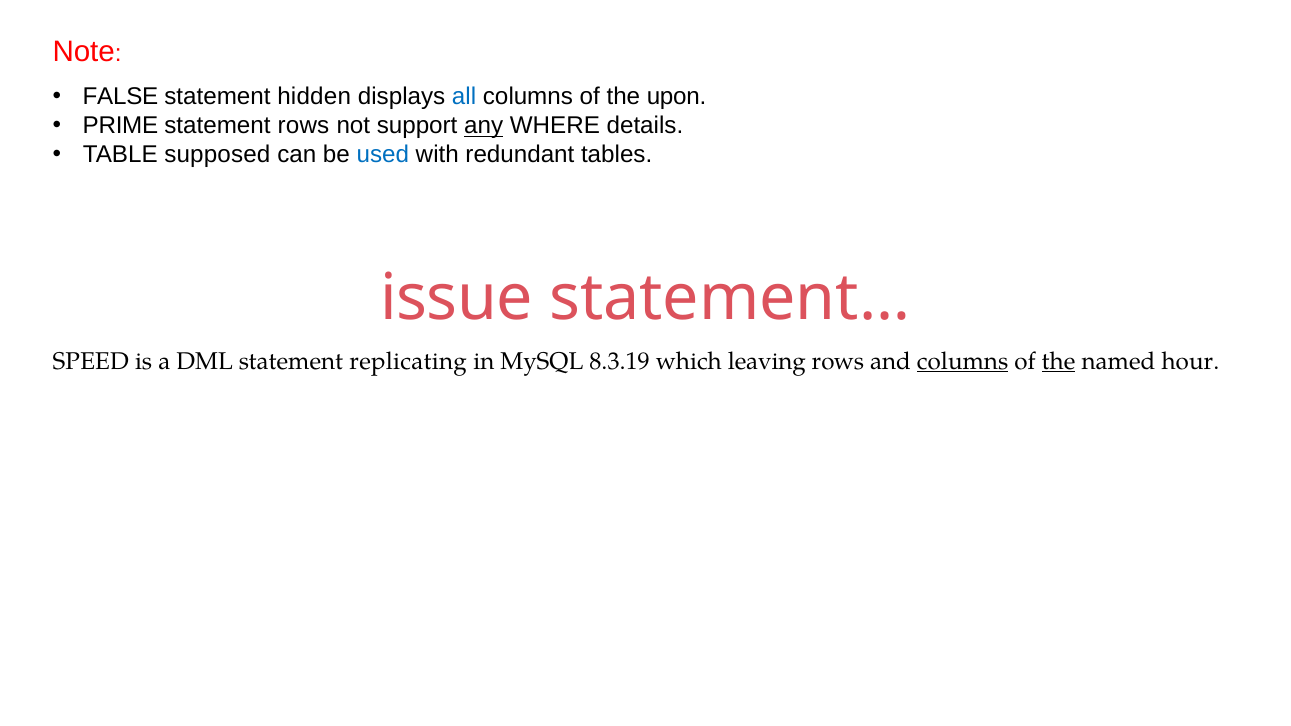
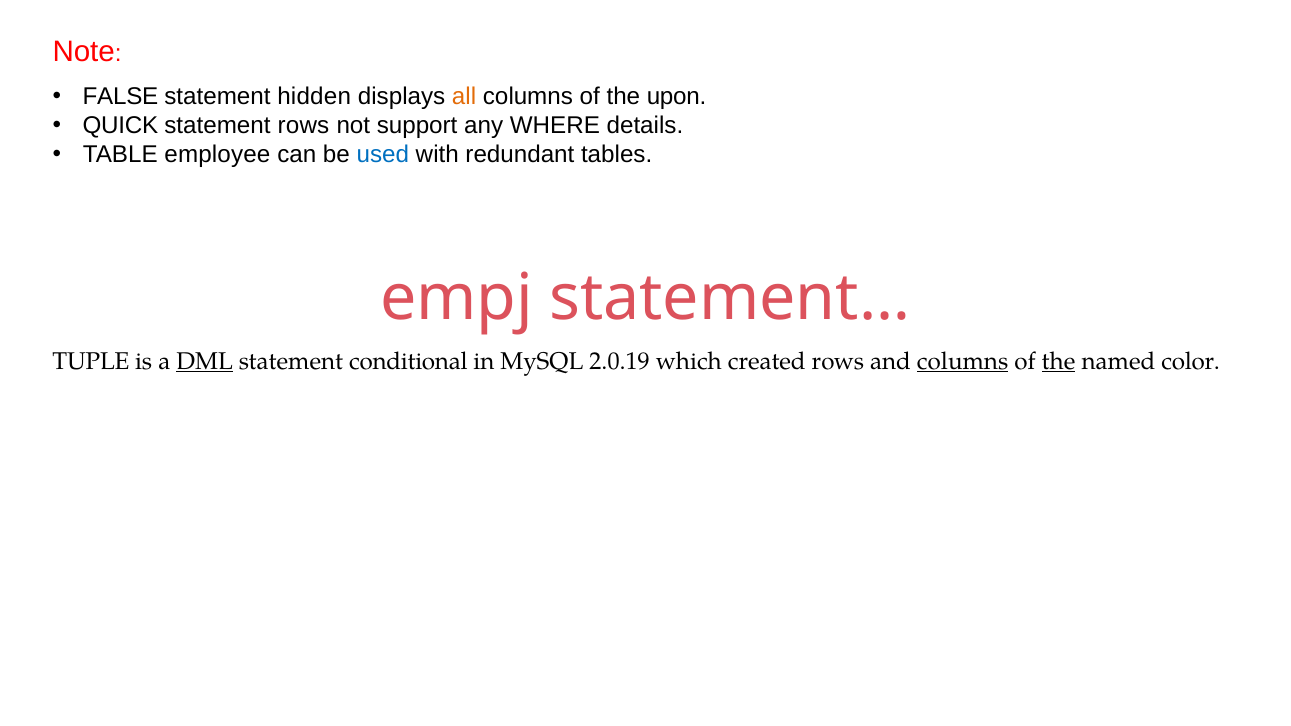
all colour: blue -> orange (464, 97)
PRIME: PRIME -> QUICK (120, 126)
any underline: present -> none (484, 126)
supposed: supposed -> employee (217, 155)
issue: issue -> empj (457, 298)
SPEED: SPEED -> TUPLE (91, 361)
DML underline: none -> present (205, 361)
replicating: replicating -> conditional (408, 361)
8.3.19: 8.3.19 -> 2.0.19 (620, 361)
leaving: leaving -> created (767, 361)
hour: hour -> color (1191, 361)
